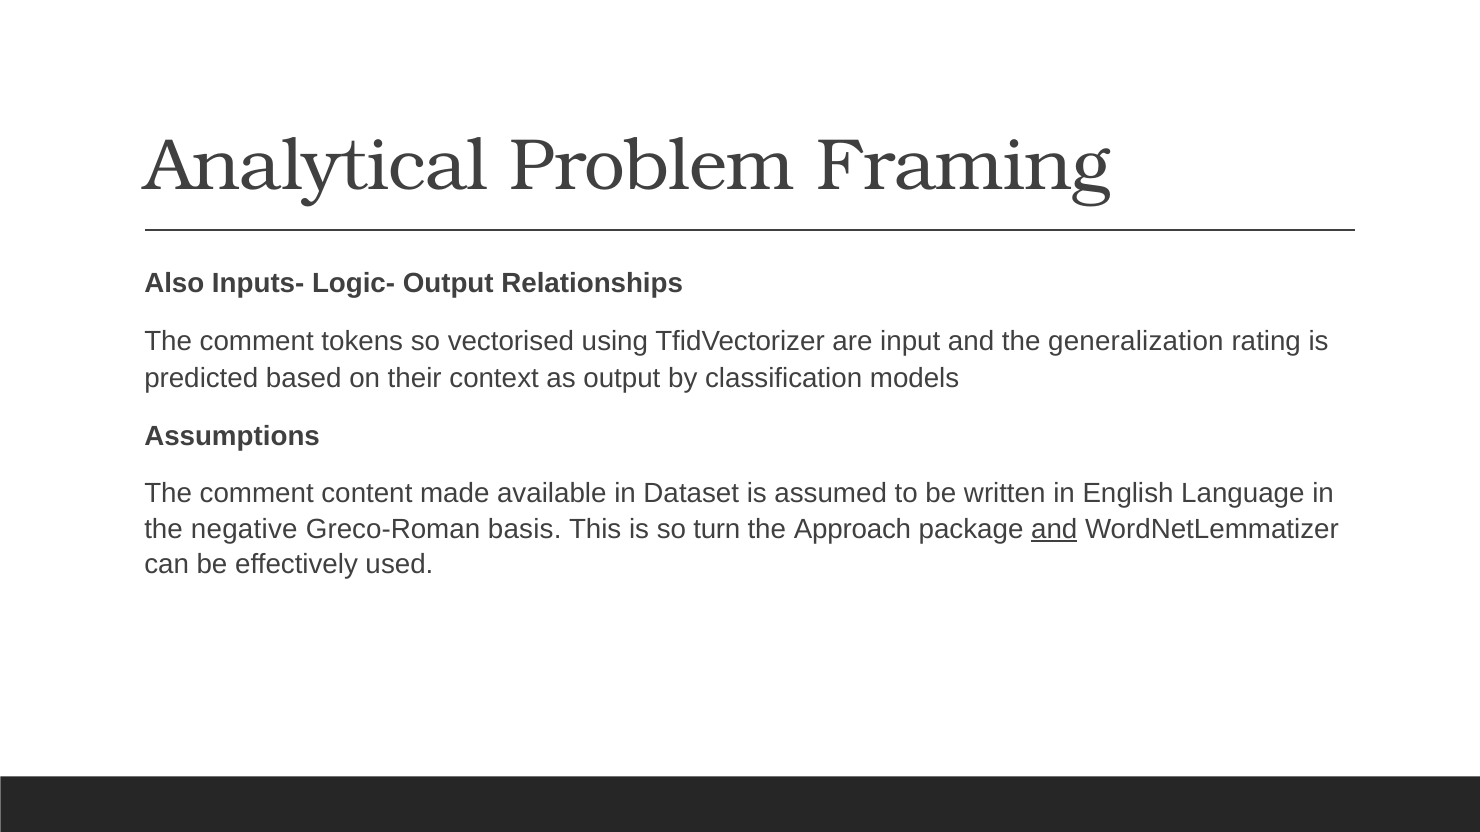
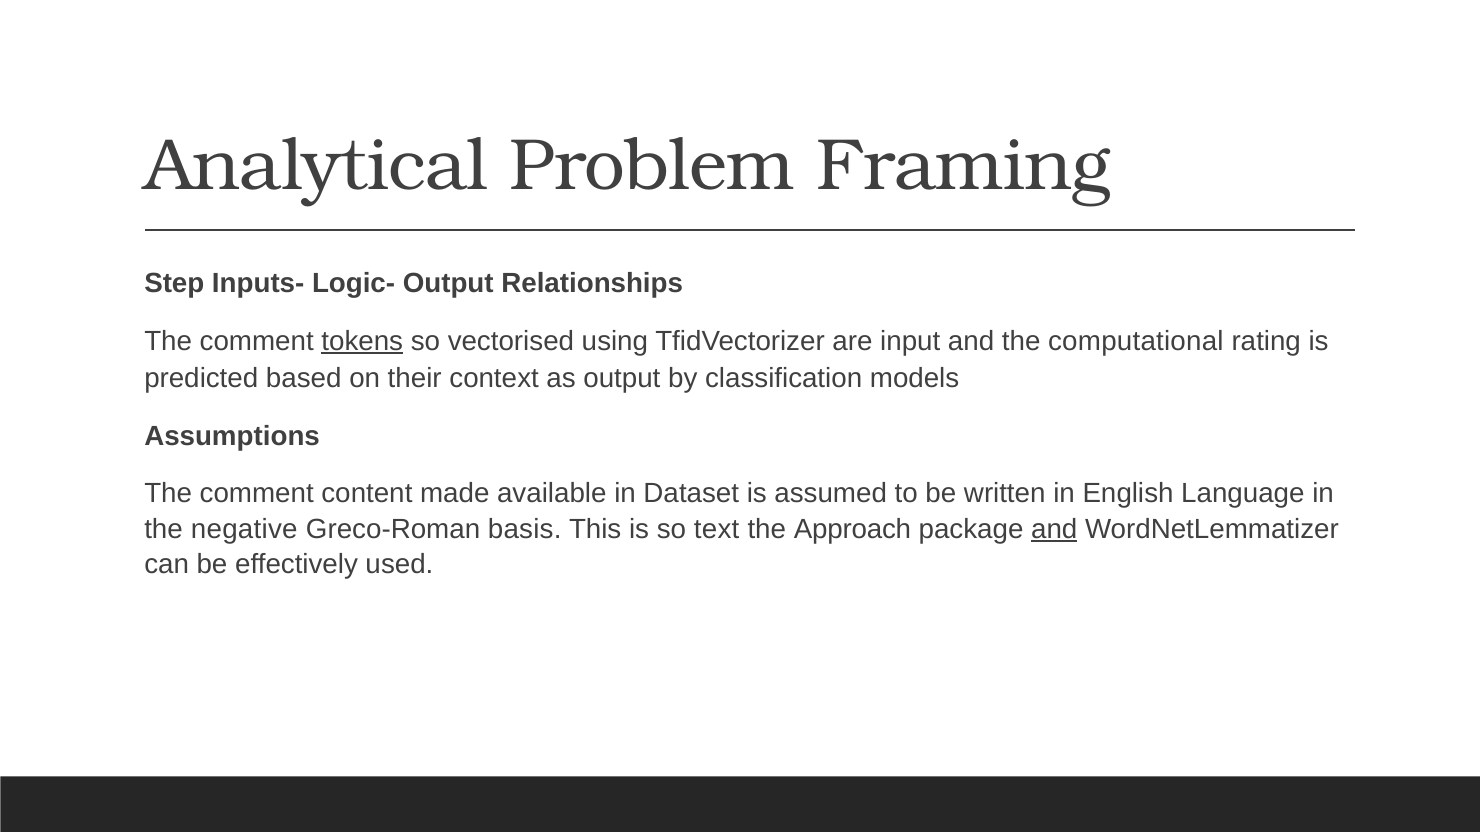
Also: Also -> Step (174, 283)
tokens underline: none -> present (362, 342)
generalization: generalization -> computational (1136, 342)
turn: turn -> text (717, 529)
